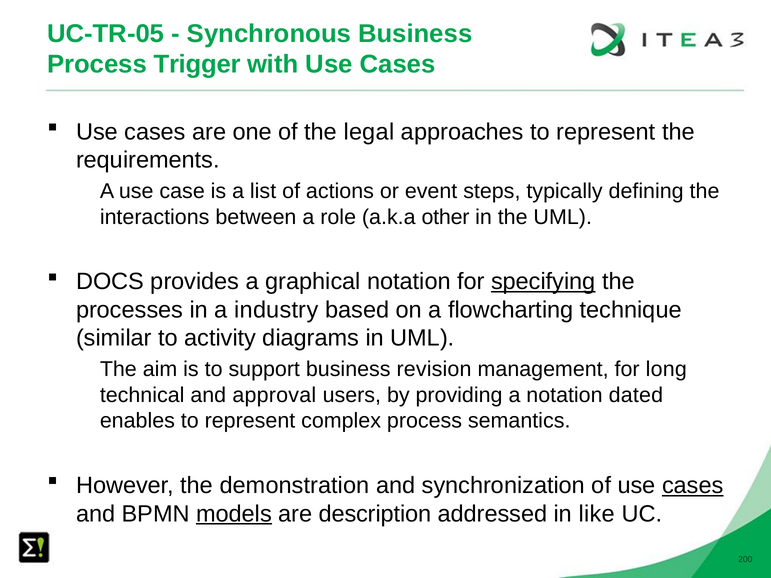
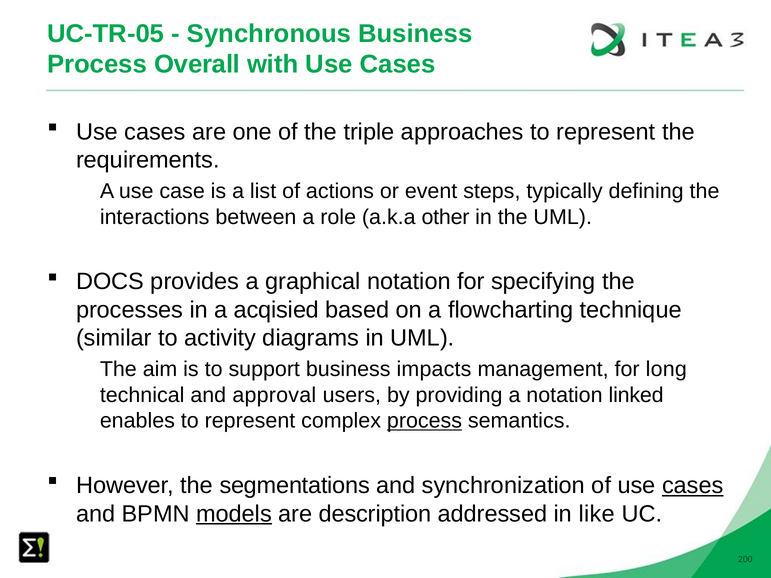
Trigger: Trigger -> Overall (197, 64)
legal: legal -> triple (369, 132)
specifying underline: present -> none (543, 282)
industry: industry -> acqisied (276, 310)
revision: revision -> impacts (434, 369)
dated: dated -> linked (636, 395)
process underline: none -> present (425, 421)
demonstration: demonstration -> segmentations (295, 486)
